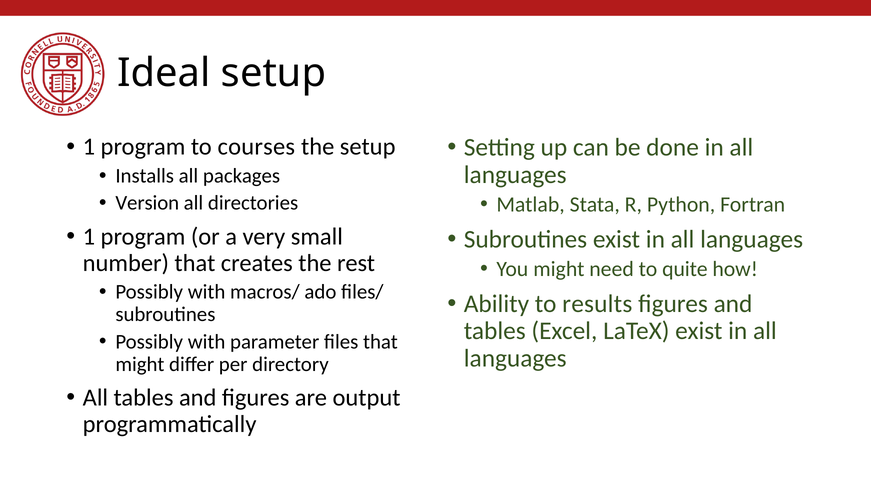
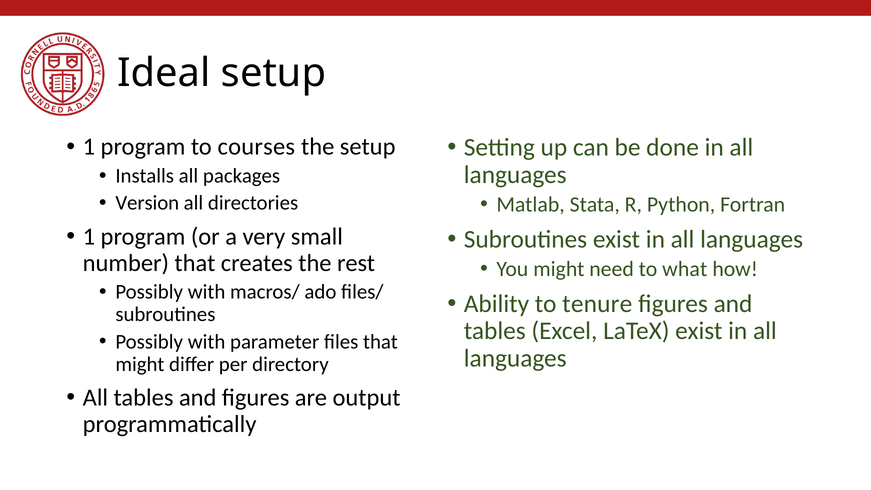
quite: quite -> what (685, 269)
results: results -> tenure (597, 304)
